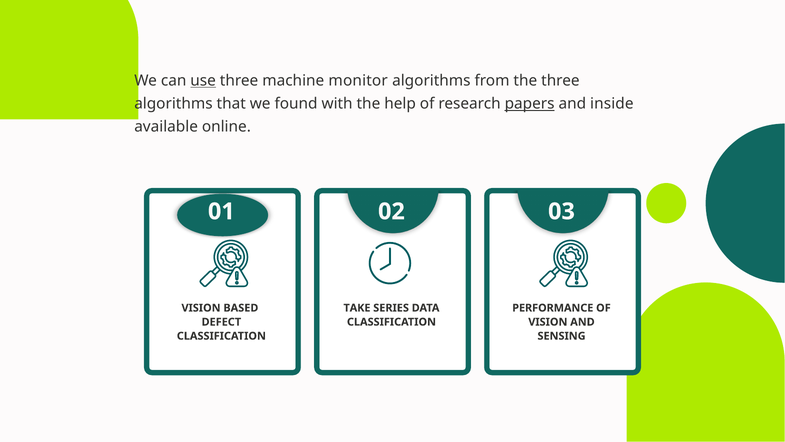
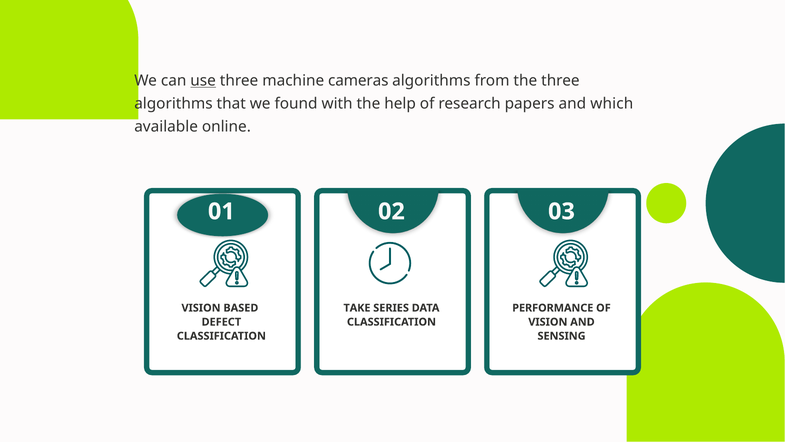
monitor: monitor -> cameras (358, 81)
papers underline: present -> none (530, 104)
inside: inside -> which (612, 104)
